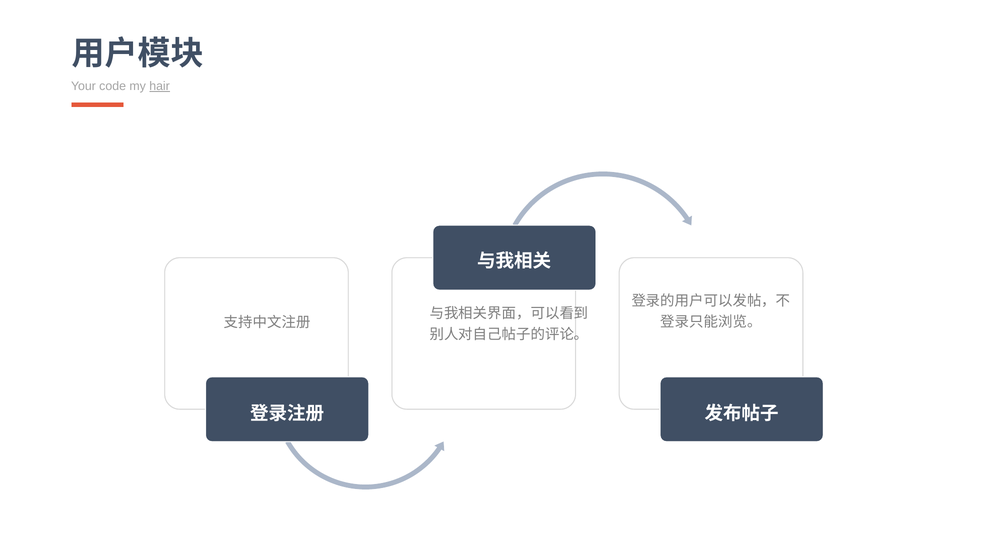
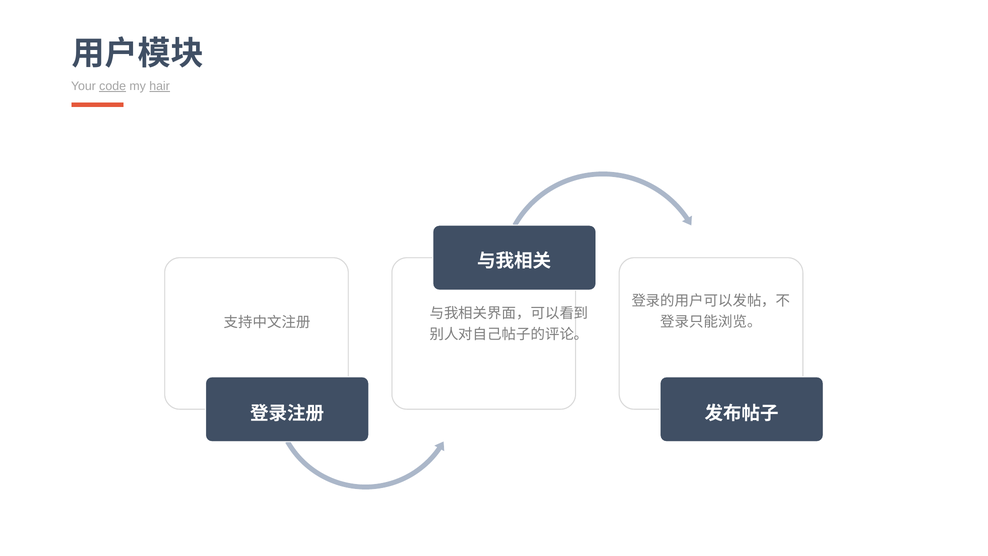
code underline: none -> present (113, 86)
